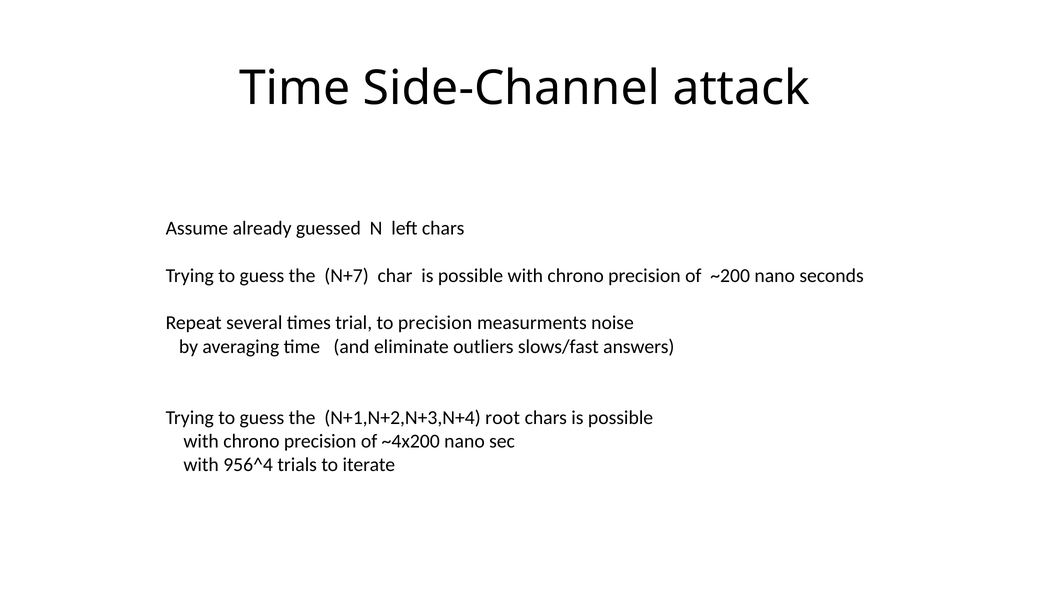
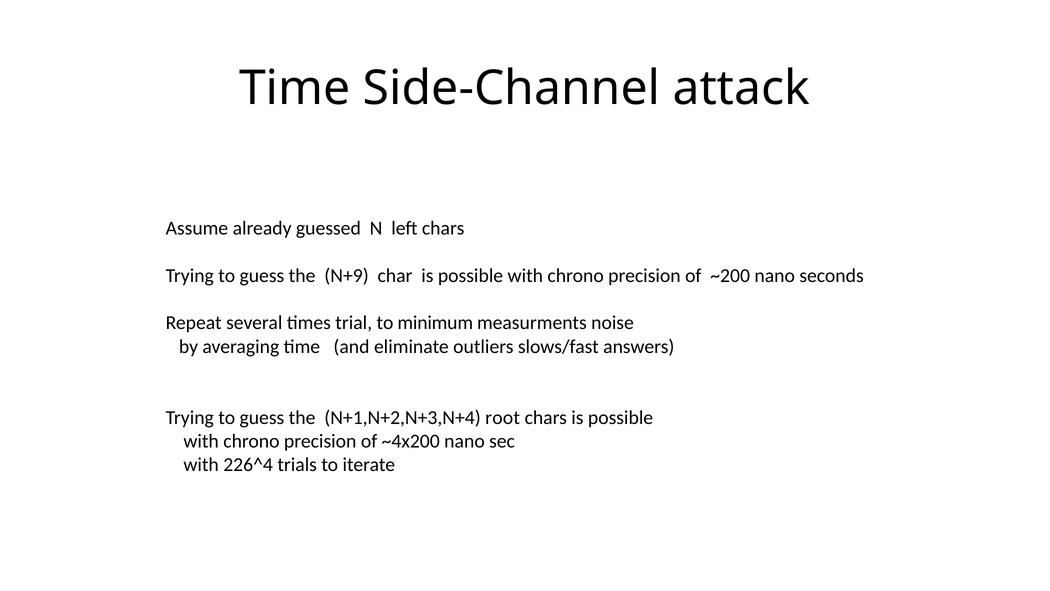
N+7: N+7 -> N+9 (347, 276)
to precision: precision -> minimum (435, 323)
956^4: 956^4 -> 226^4 (248, 465)
